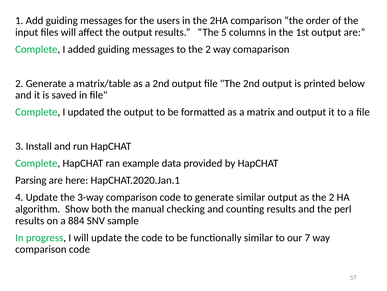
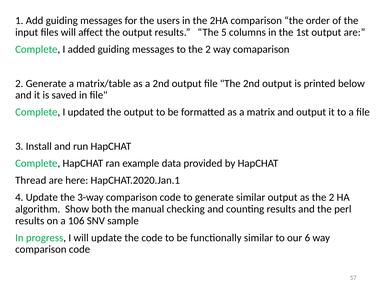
Parsing: Parsing -> Thread (31, 180)
884: 884 -> 106 (76, 220)
7: 7 -> 6 (307, 237)
